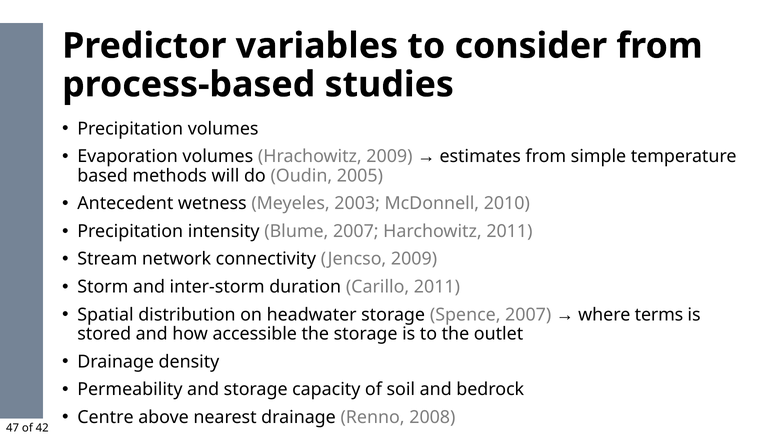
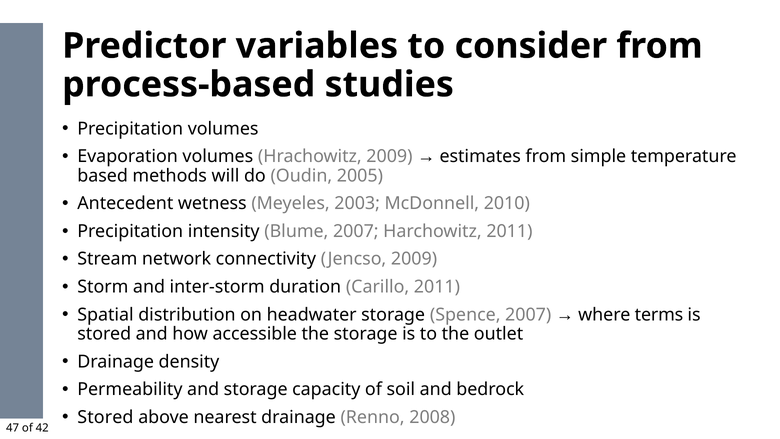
Centre: Centre -> Stored (105, 417)
